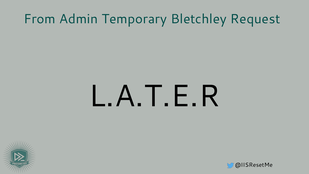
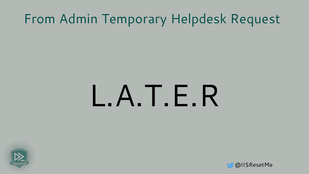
Bletchley: Bletchley -> Helpdesk (199, 19)
